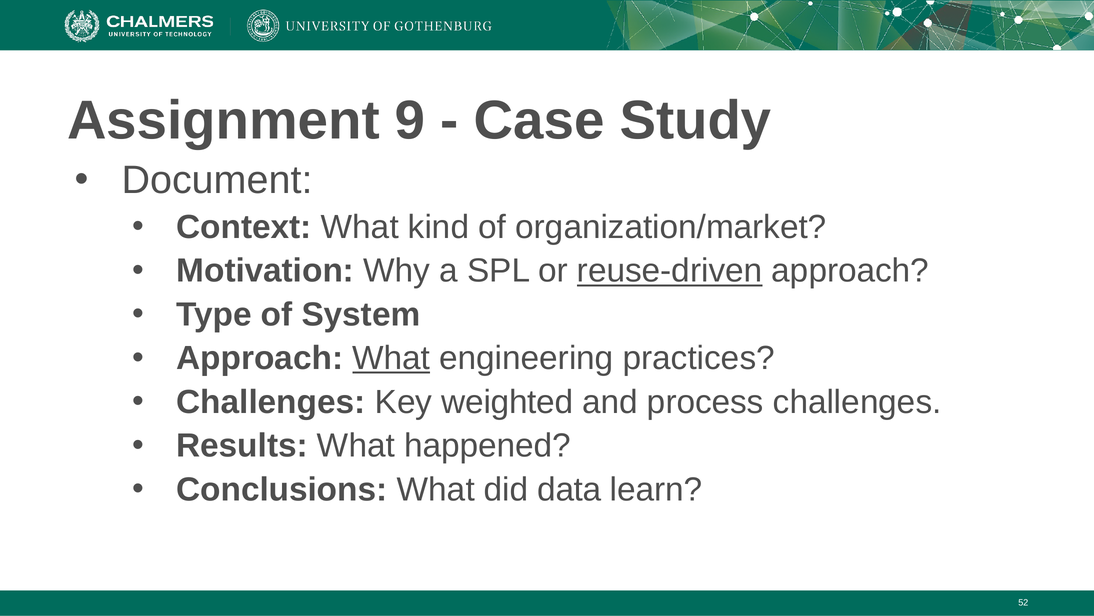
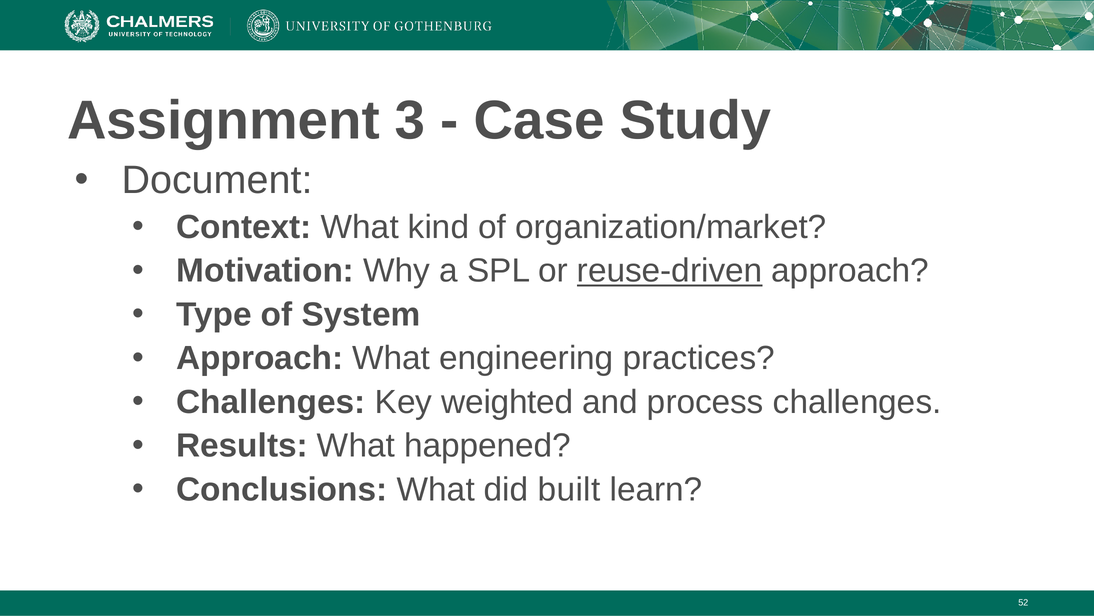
9: 9 -> 3 (410, 121)
What underline: present -> none (391, 358)
data: data -> built (569, 489)
